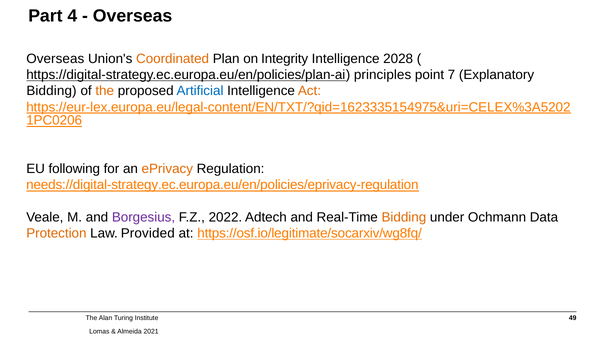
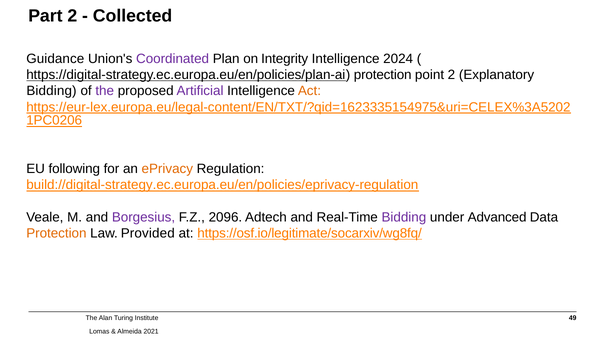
Part 4: 4 -> 2 (72, 16)
Overseas: Overseas -> Collected (133, 16)
Overseas: Overseas -> Guidance (55, 59)
Coordinated colour: orange -> purple (173, 59)
2028: 2028 -> 2024 (398, 59)
https://digital-strategy.ec.europa.eu/en/policies/plan-ai principles: principles -> protection (383, 75)
point 7: 7 -> 2 (451, 75)
the colour: orange -> purple (105, 91)
Artificial colour: blue -> purple (200, 91)
needs://digital-strategy.ec.europa.eu/en/policies/eprivacy-regulation: needs://digital-strategy.ec.europa.eu/en/policies/eprivacy-regulation -> build://digital-strategy.ec.europa.eu/en/policies/eprivacy-regulation (222, 185)
2022: 2022 -> 2096 (225, 217)
Bidding colour: orange -> purple (404, 217)
Ochmann: Ochmann -> Advanced (497, 217)
